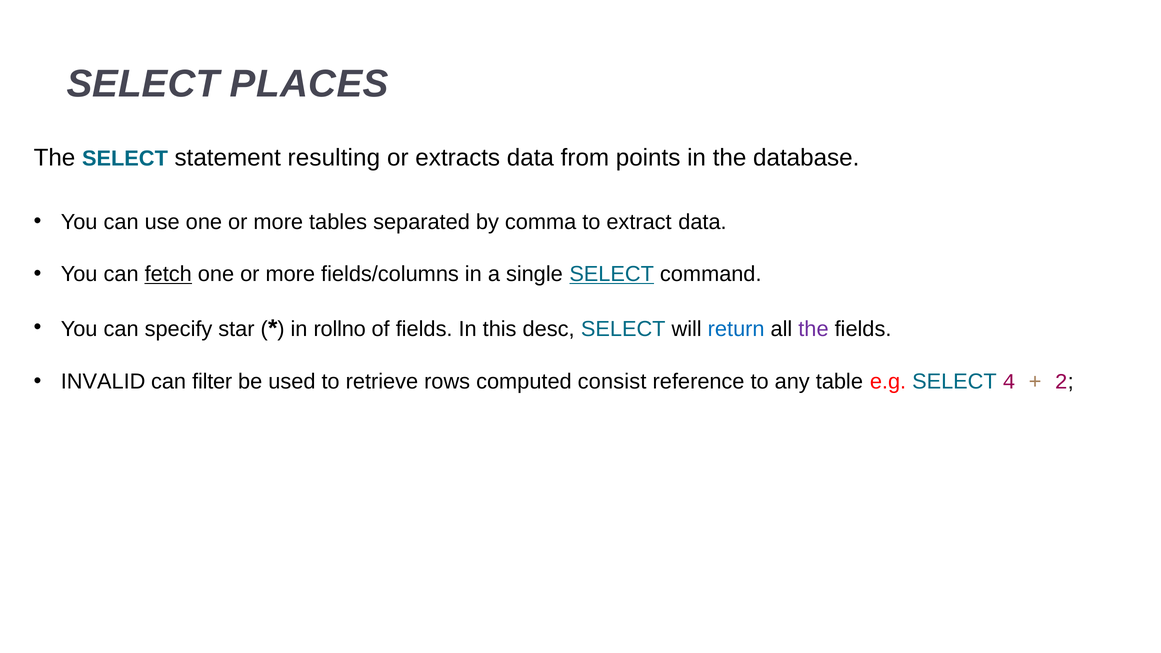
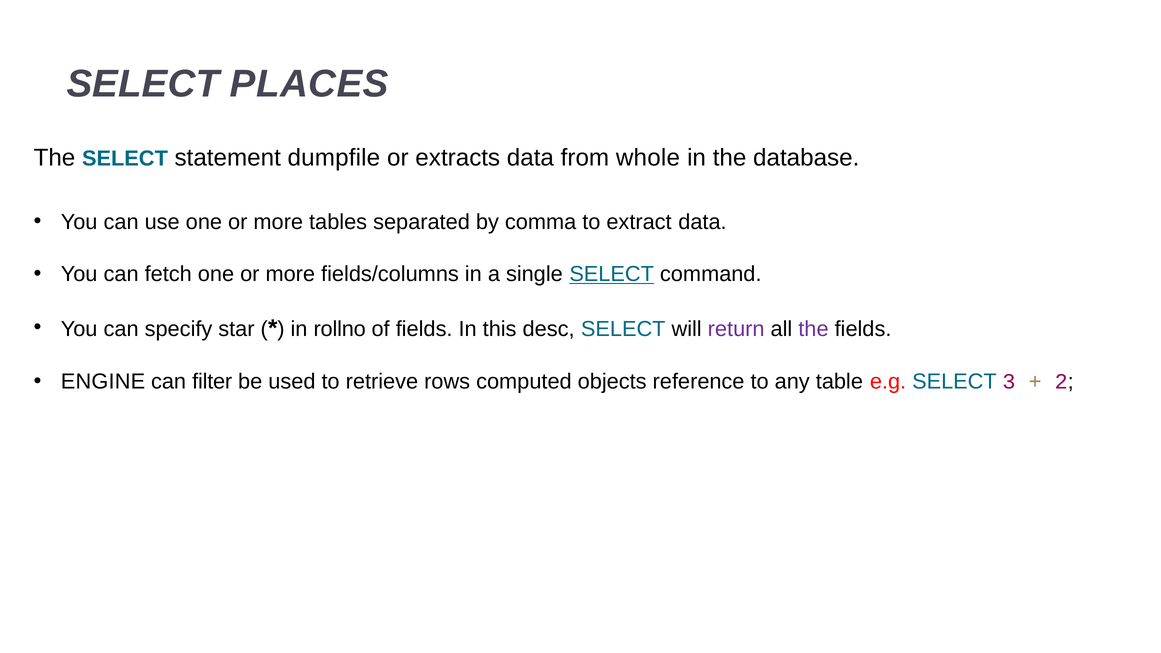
resulting: resulting -> dumpfile (334, 158)
points: points -> whole (648, 158)
fetch underline: present -> none (168, 274)
return colour: blue -> purple (736, 329)
INVALID: INVALID -> ENGINE (103, 382)
consist: consist -> objects (612, 382)
4: 4 -> 3 (1009, 382)
